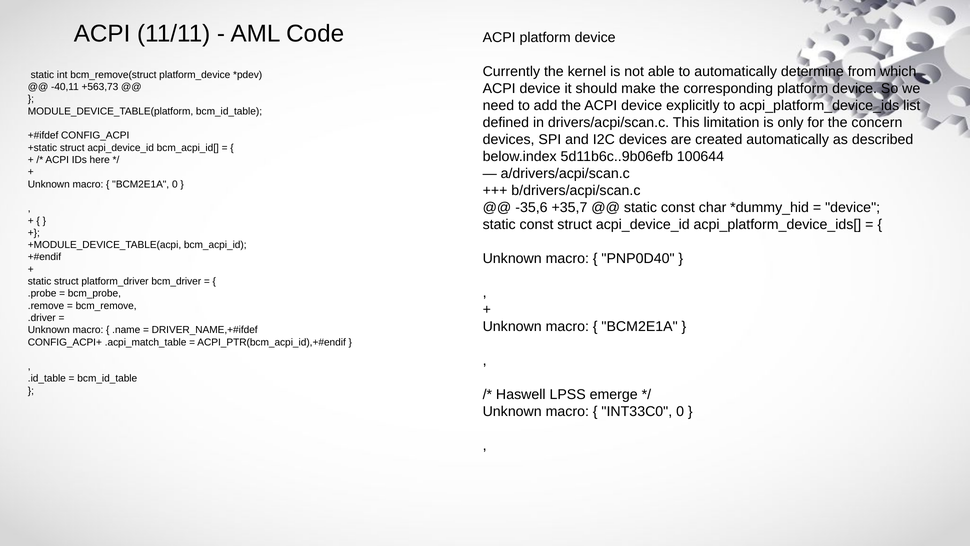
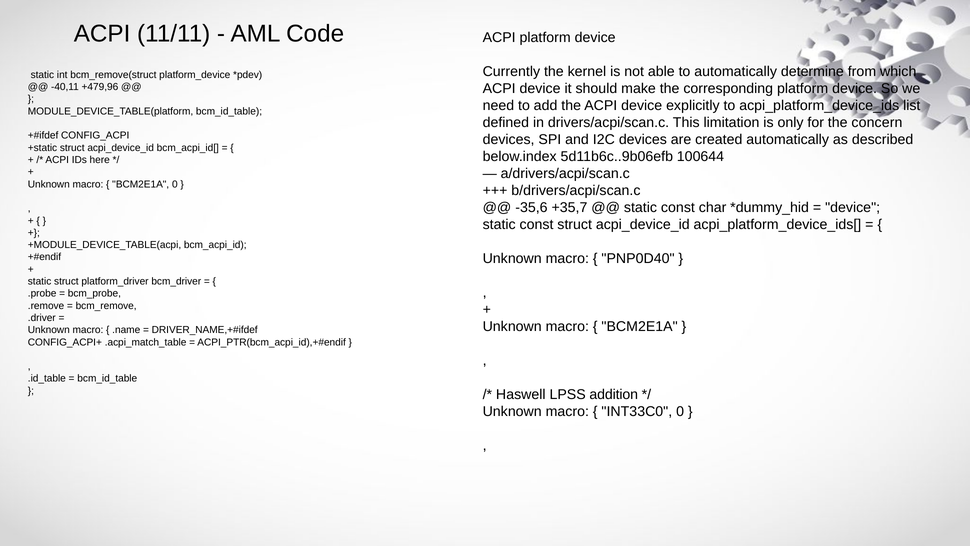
+563,73: +563,73 -> +479,96 (100, 87)
emerge: emerge -> addition (614, 394)
